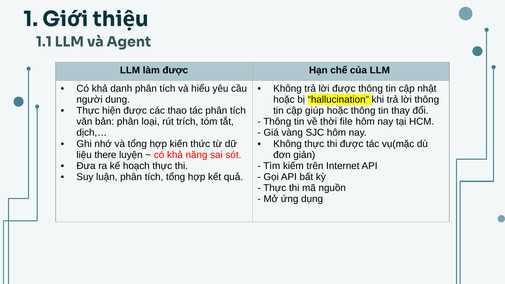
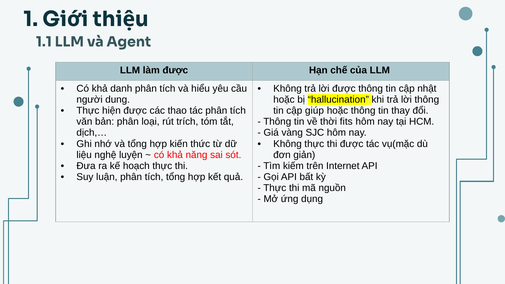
file: file -> fits (346, 122)
there: there -> nghệ (105, 155)
